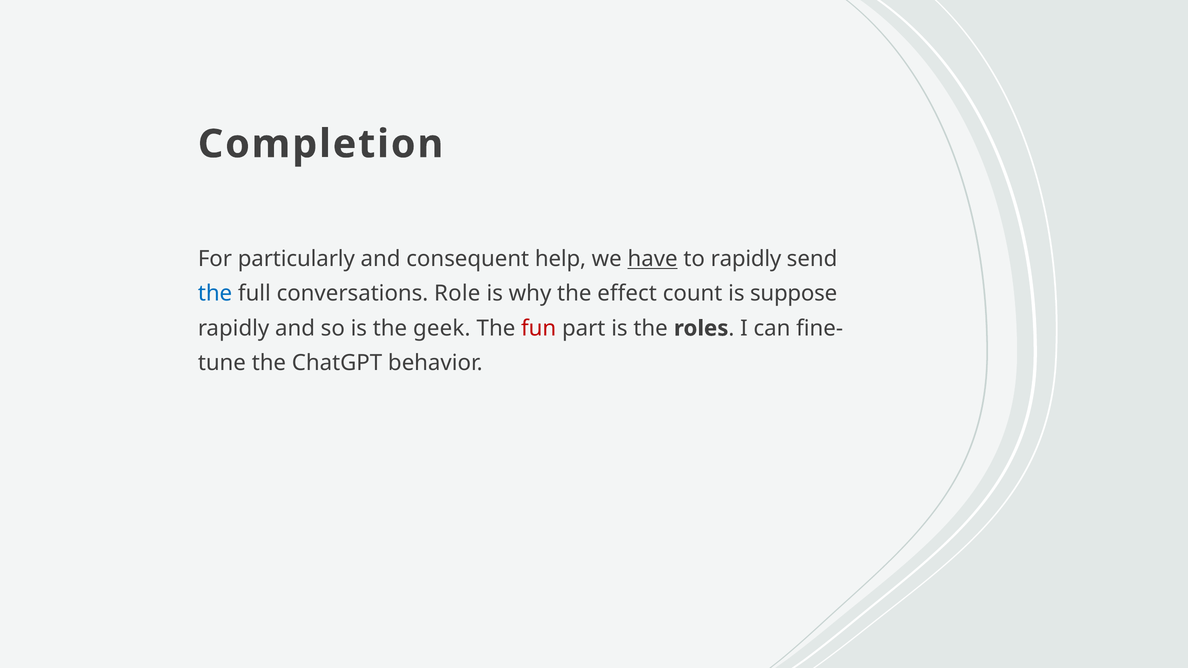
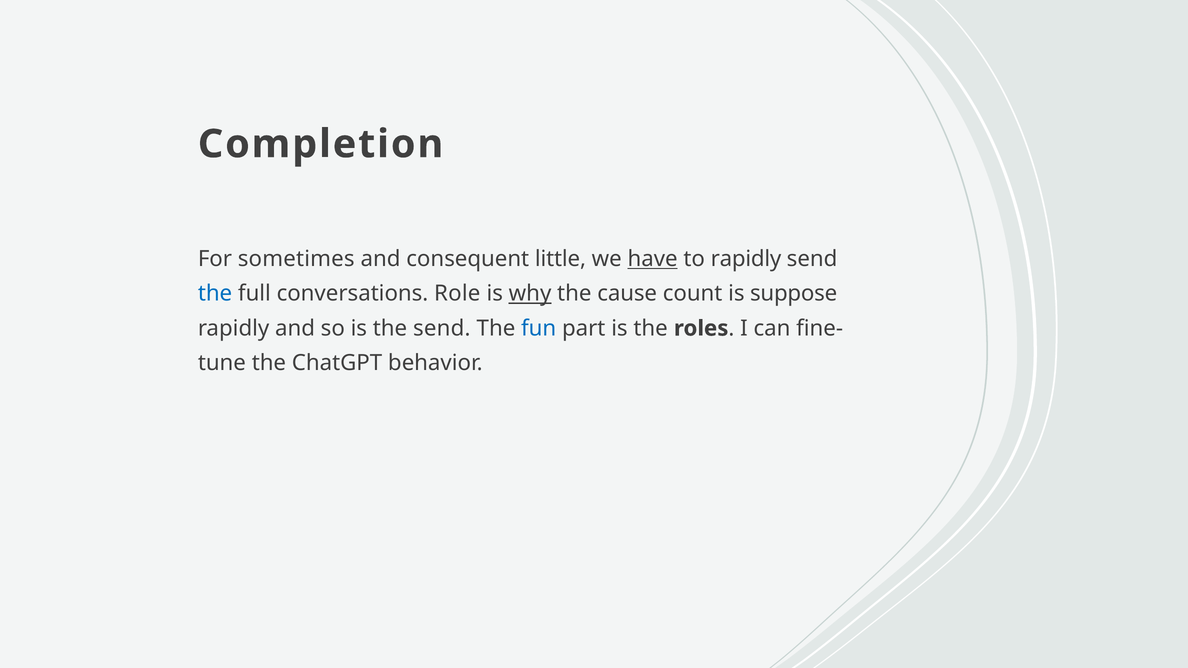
particularly: particularly -> sometimes (296, 259)
help: help -> little (560, 259)
why underline: none -> present (530, 294)
effect: effect -> cause (627, 294)
the geek: geek -> send (442, 328)
fun colour: red -> blue (539, 328)
